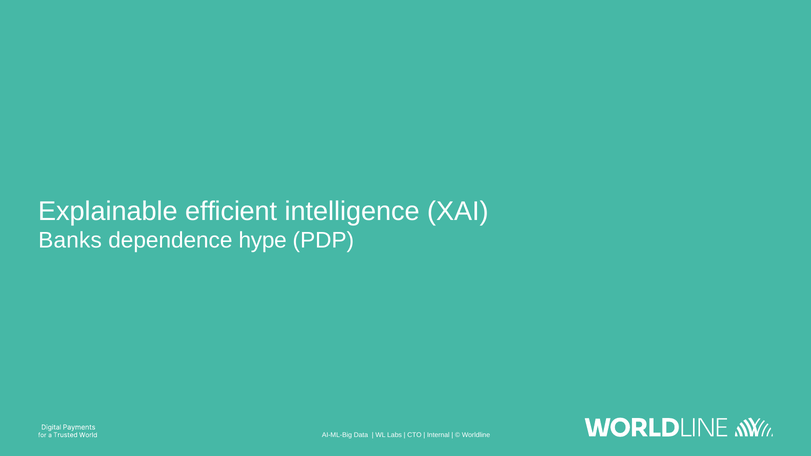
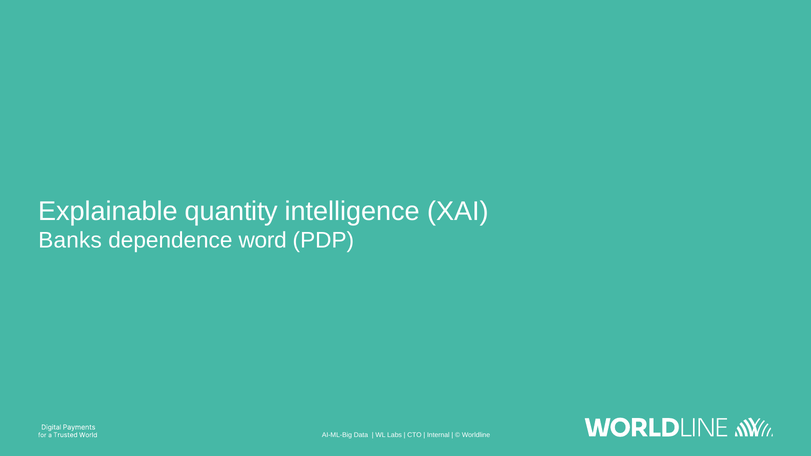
efficient: efficient -> quantity (231, 212)
hype: hype -> word (263, 241)
